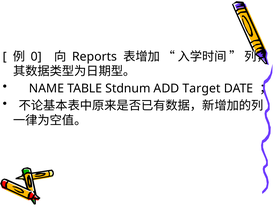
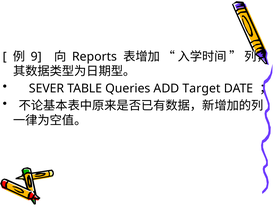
0: 0 -> 9 (36, 56)
NAME: NAME -> SEVER (47, 88)
Stdnum: Stdnum -> Queries (128, 88)
